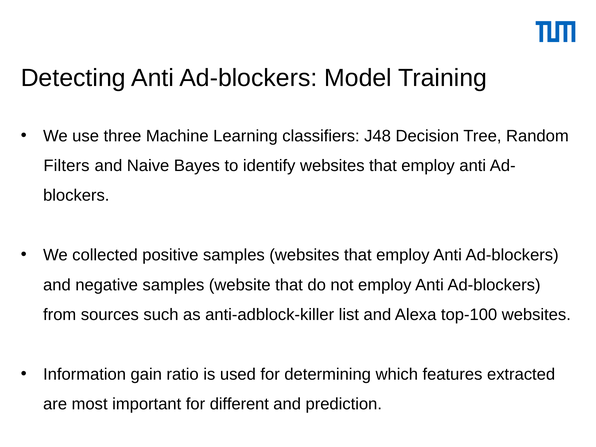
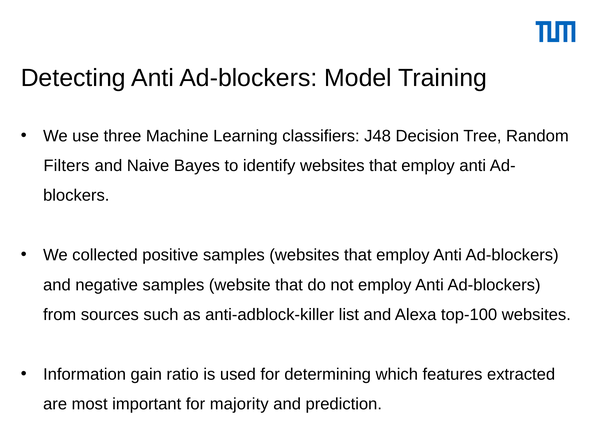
different: different -> majority (239, 404)
